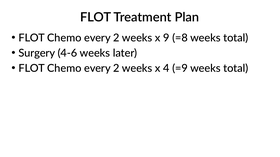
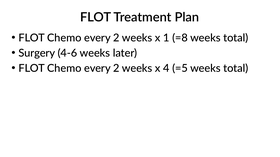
9: 9 -> 1 (166, 38)
=9: =9 -> =5 (180, 69)
